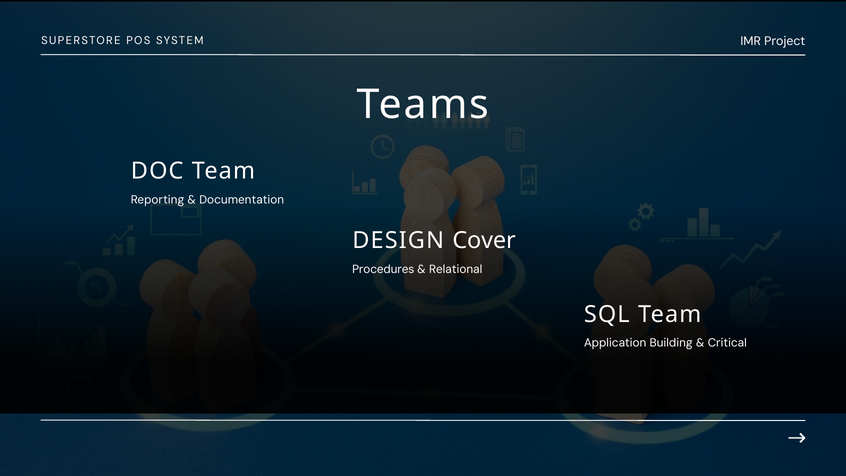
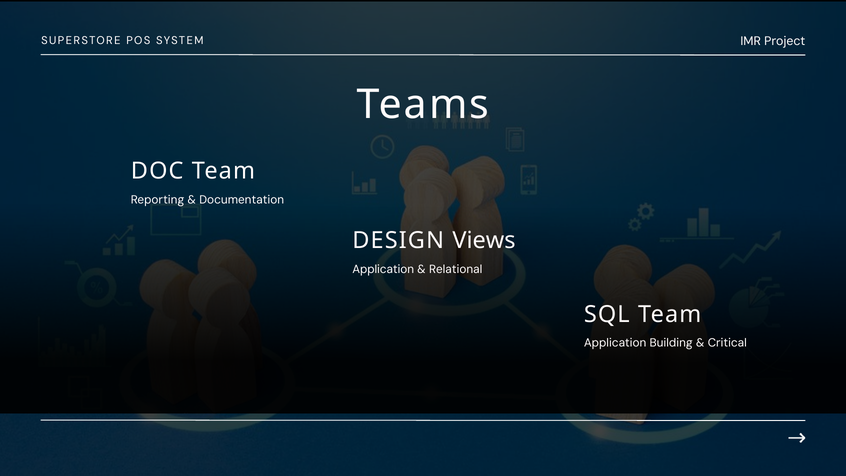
Cover: Cover -> Views (484, 241)
Procedures: Procedures -> Application (383, 269)
